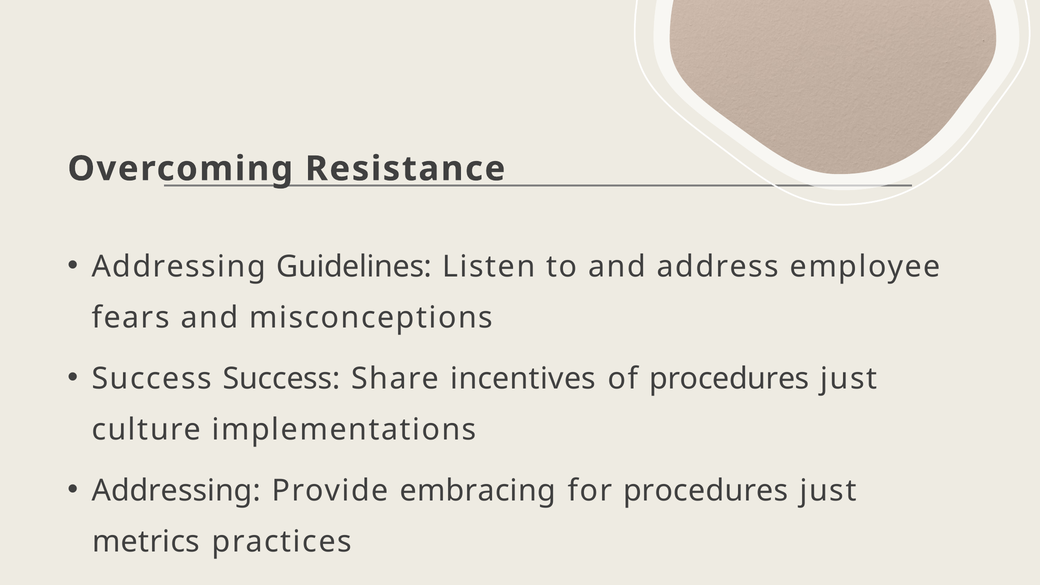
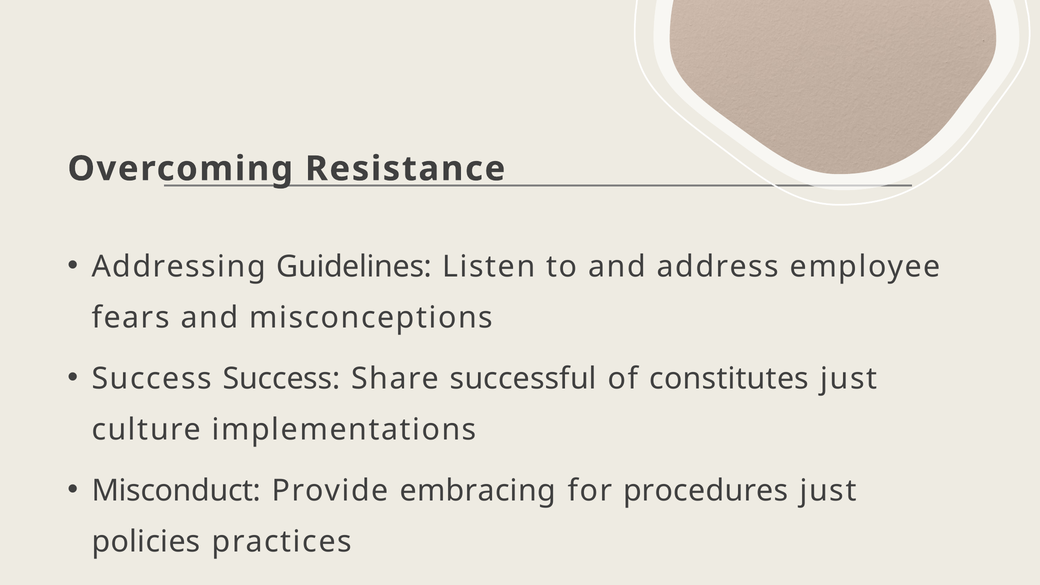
incentives: incentives -> successful (523, 379)
of procedures: procedures -> constitutes (729, 379)
Addressing: Addressing -> Misconduct (176, 491)
metrics: metrics -> policies (146, 542)
